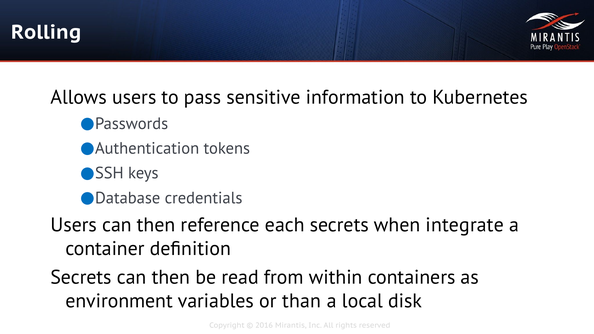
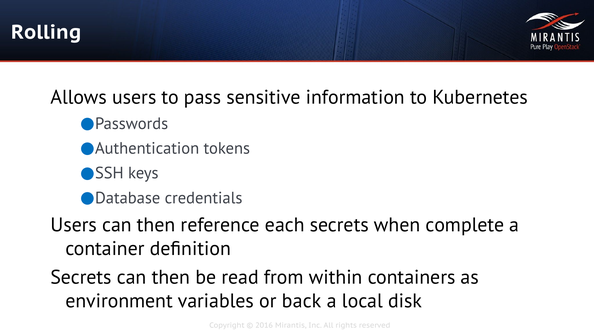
integrate: integrate -> complete (465, 225)
than: than -> back (302, 301)
